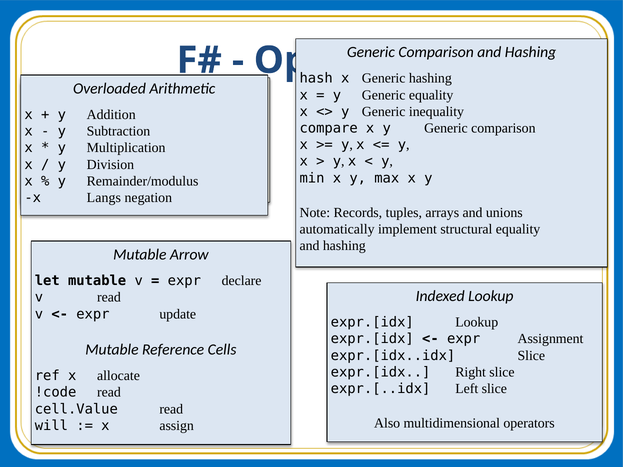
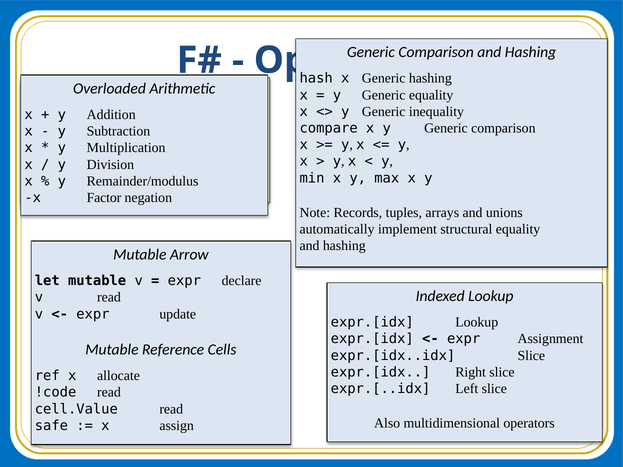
Langs: Langs -> Factor (104, 198)
will: will -> safe (51, 426)
